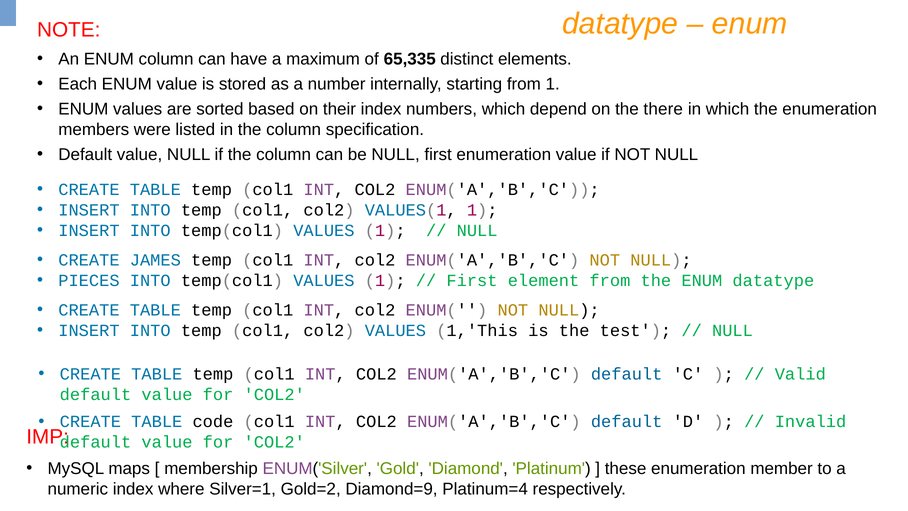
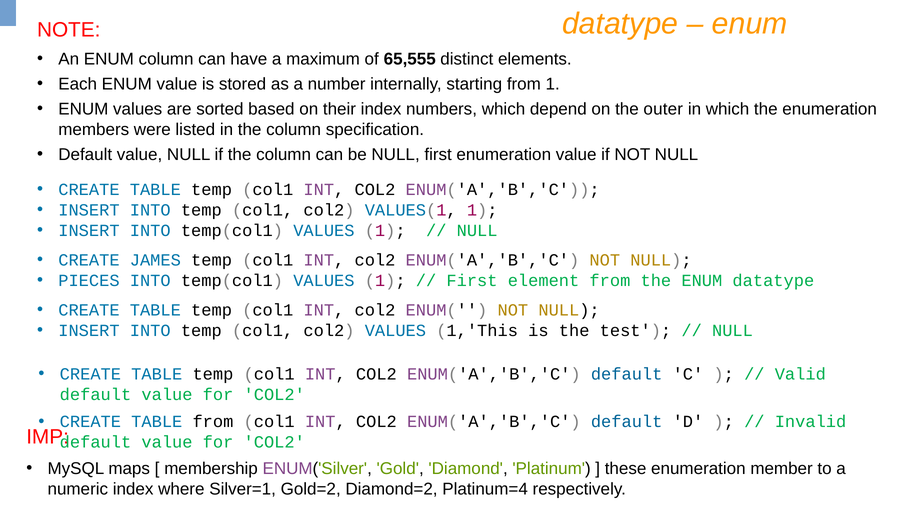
65,335: 65,335 -> 65,555 (410, 59)
there: there -> outer (663, 109)
TABLE code: code -> from (213, 422)
Diamond=9: Diamond=9 -> Diamond=2 (391, 489)
